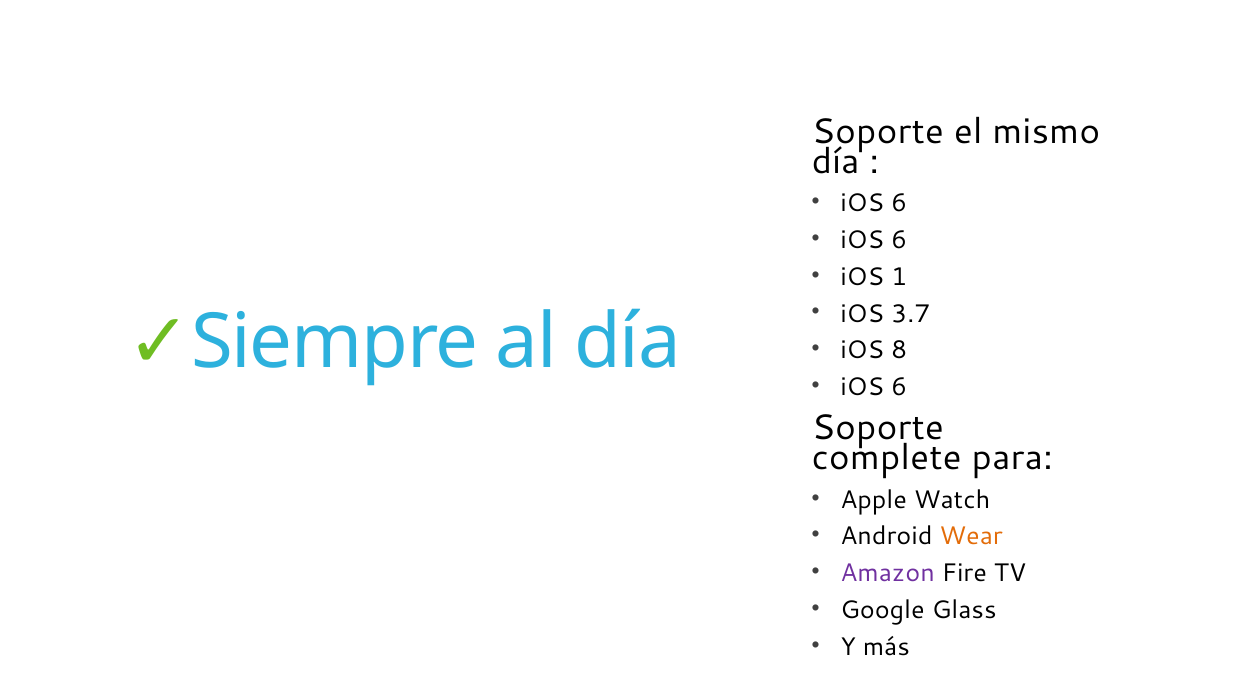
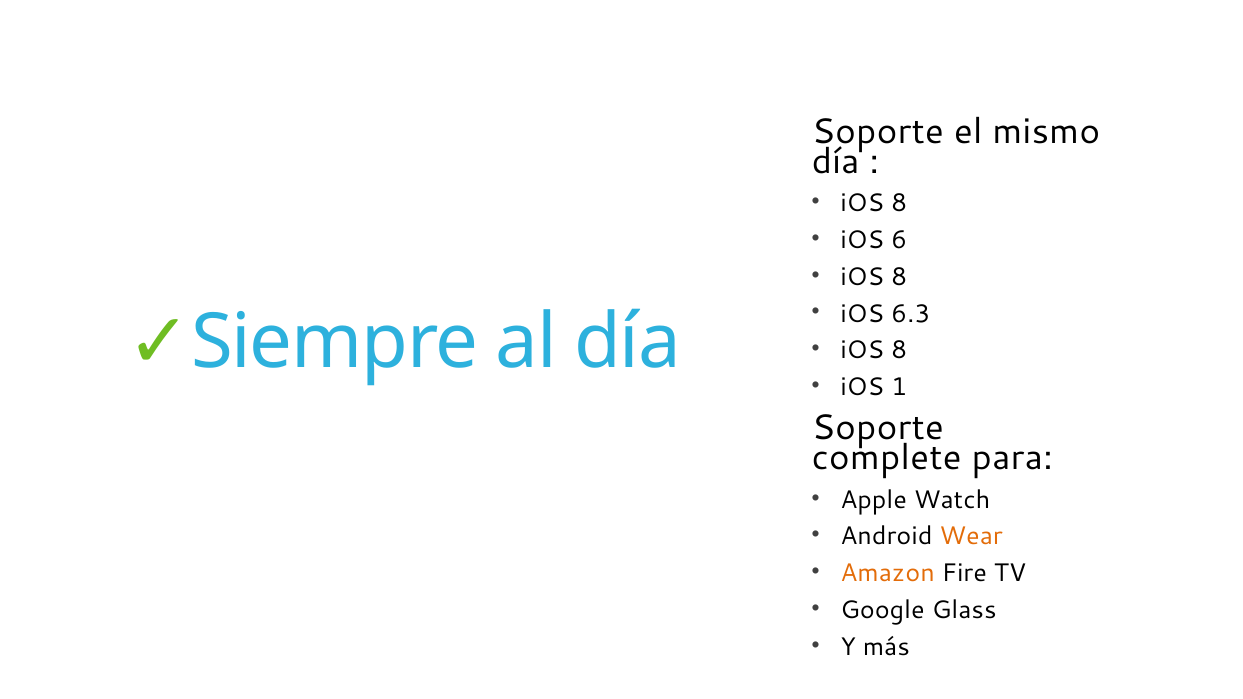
6: 6 -> 8 (899, 203)
1: 1 -> 8 (899, 277)
3.7: 3.7 -> 6.3 (911, 314)
6: 6 -> 1 (899, 387)
Amazon colour: purple -> orange (888, 574)
